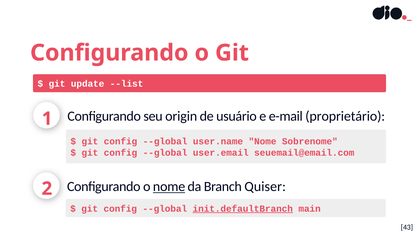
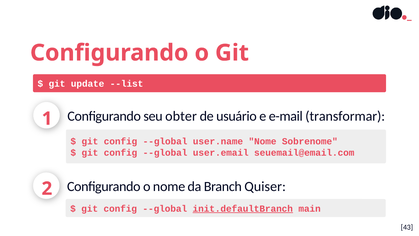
origin: origin -> obter (181, 116)
proprietário: proprietário -> transformar (345, 116)
nome underline: present -> none (169, 186)
